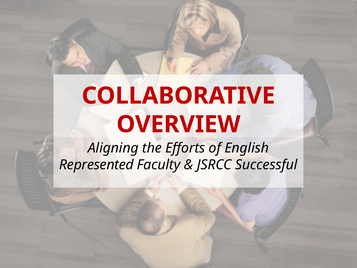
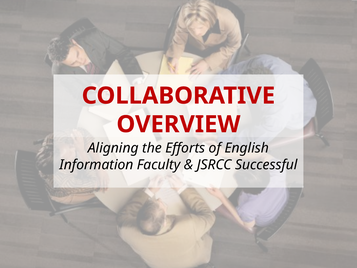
Represented: Represented -> Information (96, 165)
